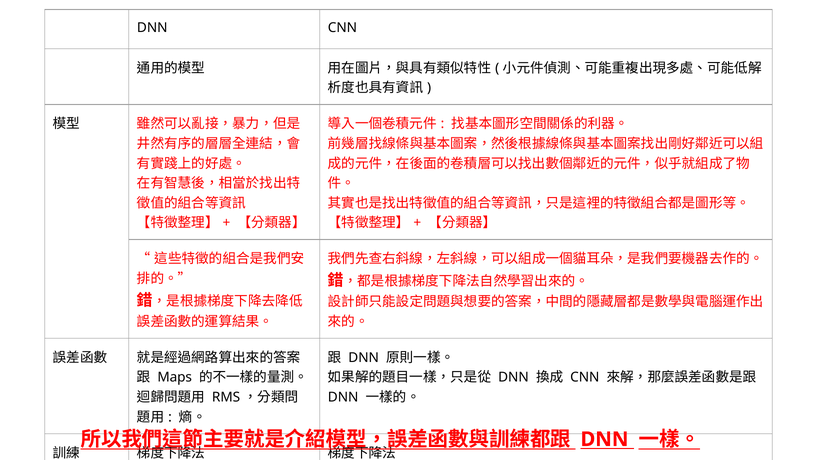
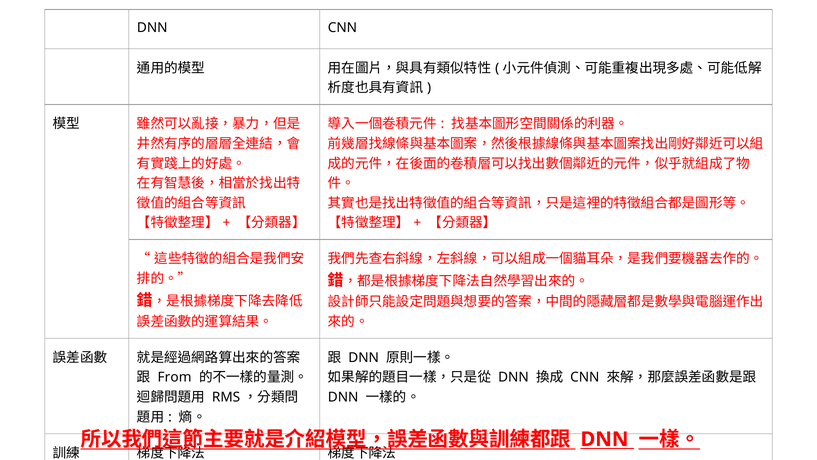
Maps: Maps -> From (175, 377)
